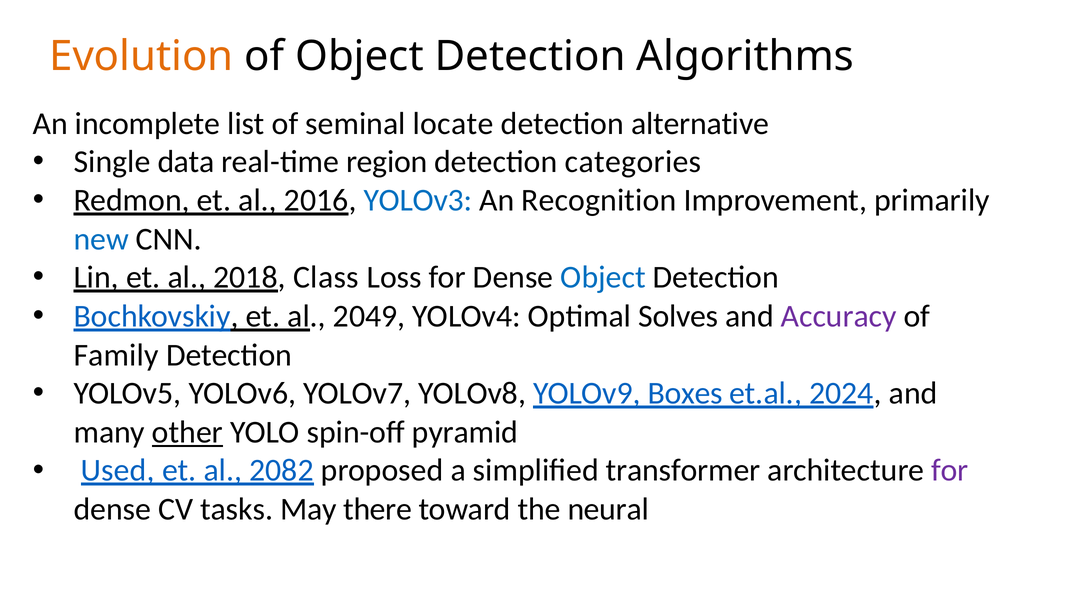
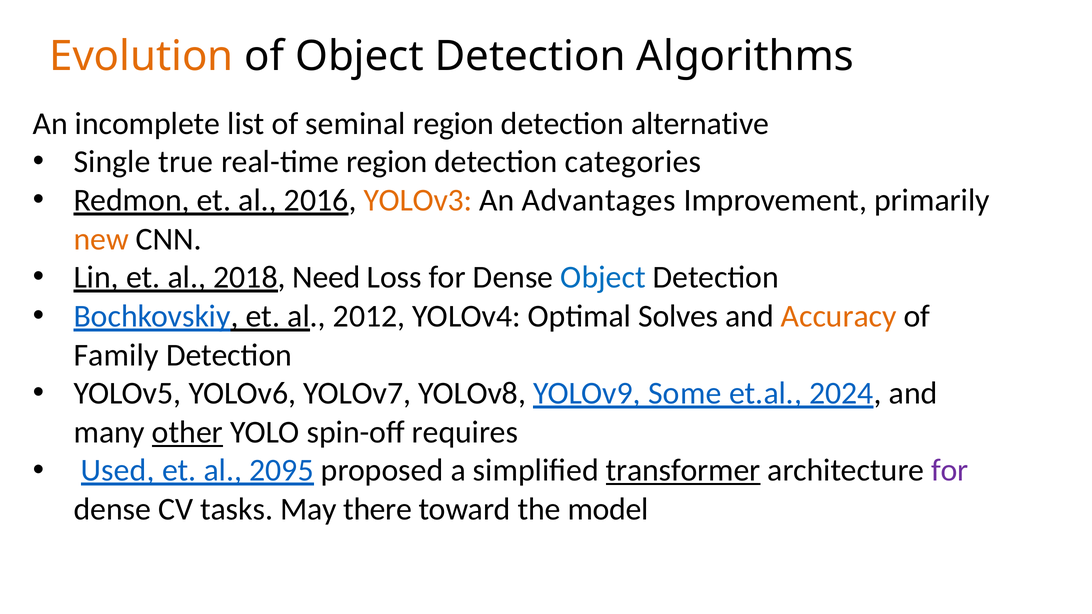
seminal locate: locate -> region (453, 124)
data: data -> true (186, 162)
YOLOv3 colour: blue -> orange (418, 200)
Recognition: Recognition -> Advantages (599, 200)
new colour: blue -> orange (101, 239)
Class: Class -> Need (326, 277)
2049: 2049 -> 2012 (369, 316)
Accuracy colour: purple -> orange (839, 316)
Boxes: Boxes -> Some (685, 393)
pyramid: pyramid -> requires (465, 432)
2082: 2082 -> 2095 (281, 471)
transformer underline: none -> present (683, 471)
neural: neural -> model (608, 510)
